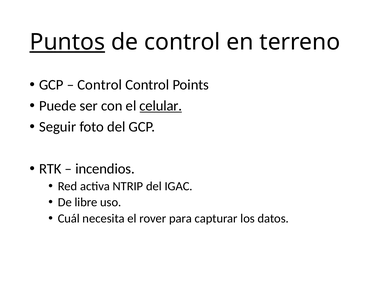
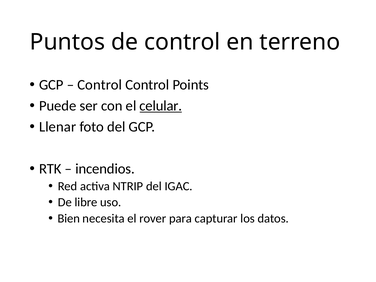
Puntos underline: present -> none (67, 42)
Seguir: Seguir -> Llenar (58, 127)
Cuál: Cuál -> Bien (69, 218)
